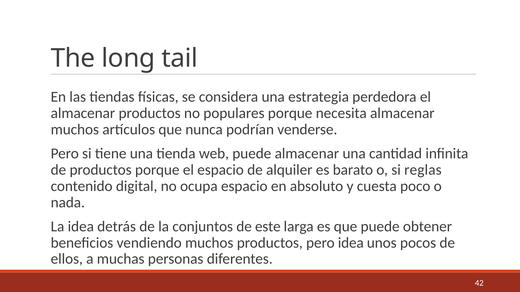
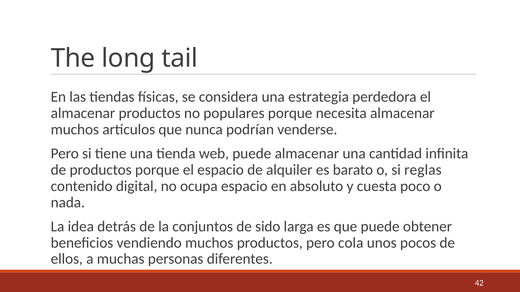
este: este -> sido (268, 227)
pero idea: idea -> cola (351, 243)
